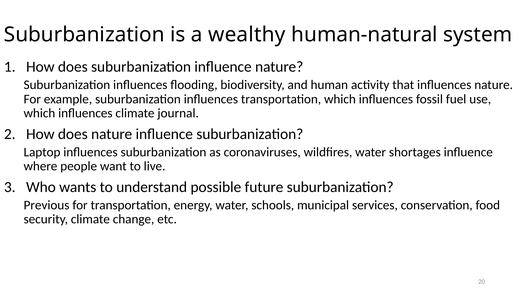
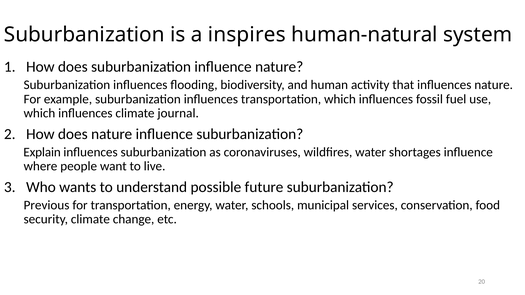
wealthy: wealthy -> inspires (247, 35)
Laptop: Laptop -> Explain (42, 152)
